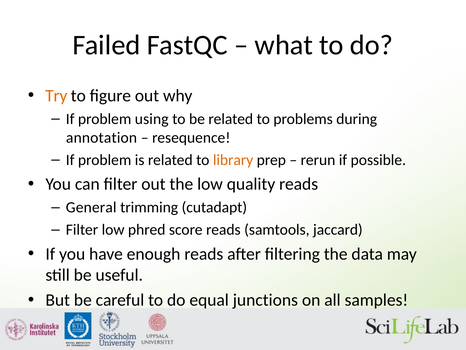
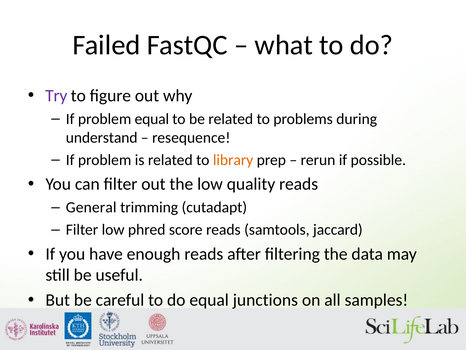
Try colour: orange -> purple (56, 96)
problem using: using -> equal (152, 119)
annotation: annotation -> understand (102, 138)
